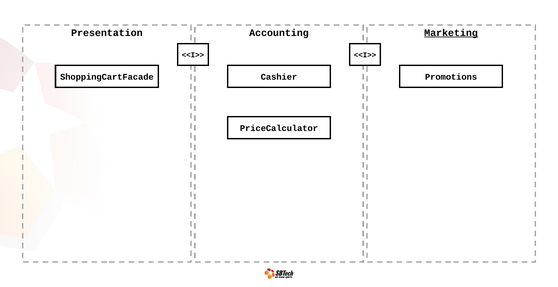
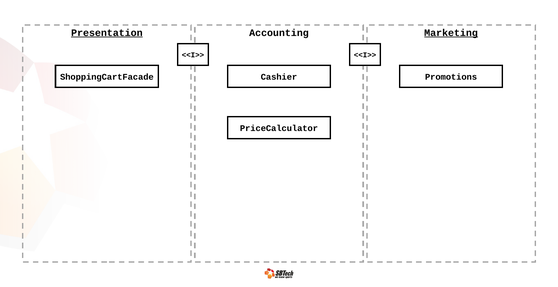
Presentation underline: none -> present (107, 33)
